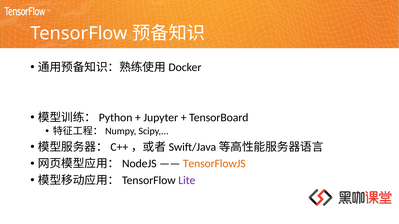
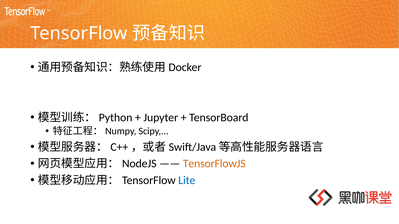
Lite colour: purple -> blue (187, 181)
